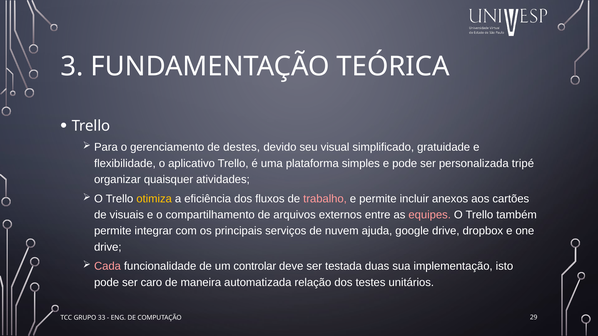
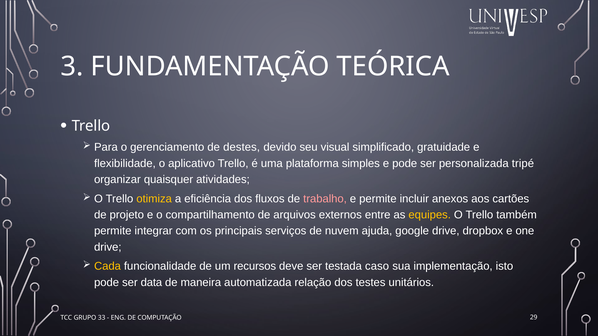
visuais: visuais -> projeto (127, 215)
equipes colour: pink -> yellow (430, 215)
Cada colour: pink -> yellow (108, 267)
controlar: controlar -> recursos (255, 267)
duas: duas -> caso (377, 267)
caro: caro -> data (151, 283)
